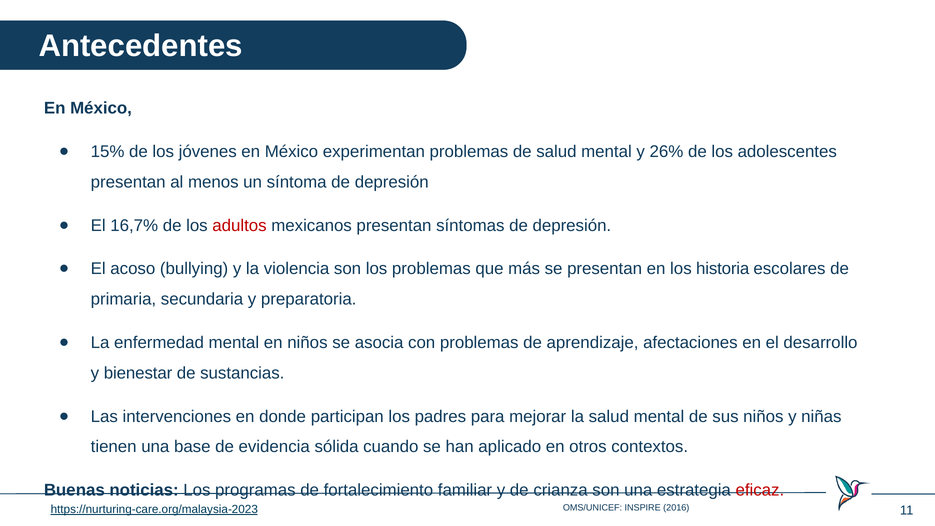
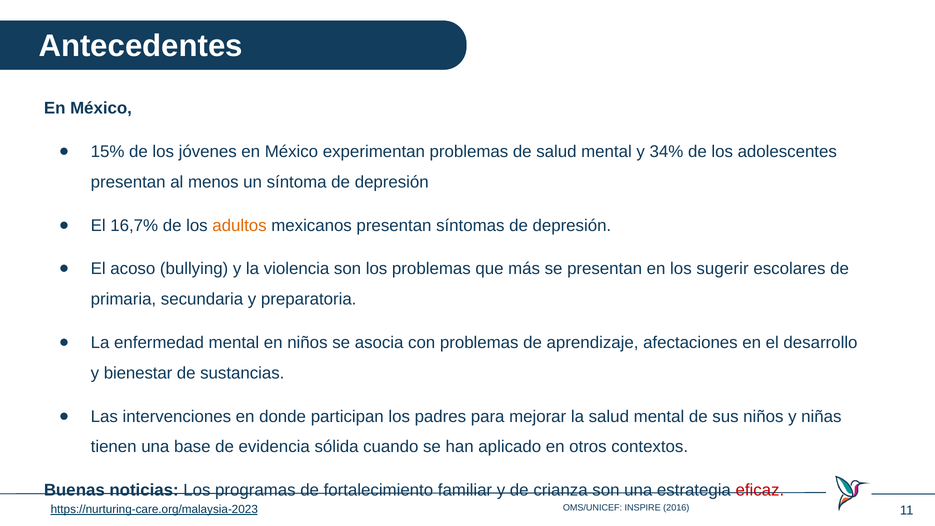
26%: 26% -> 34% (666, 152)
adultos colour: red -> orange (240, 225)
historia: historia -> sugerir (723, 269)
